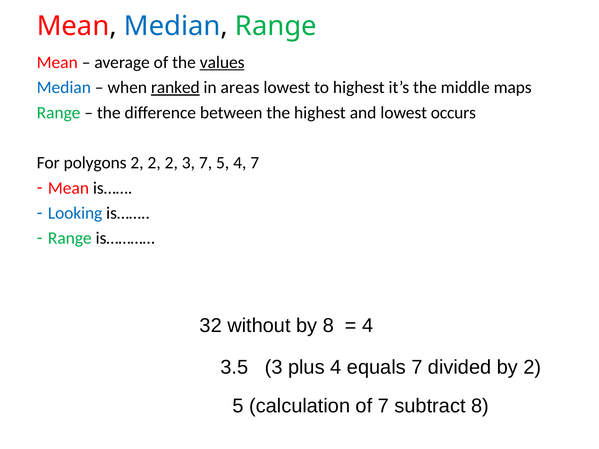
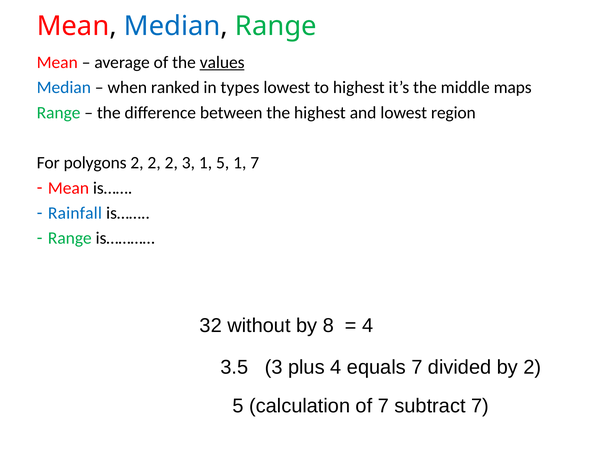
ranked underline: present -> none (175, 88)
areas: areas -> types (240, 88)
occurs: occurs -> region (453, 113)
3 7: 7 -> 1 (206, 163)
5 4: 4 -> 1 (240, 163)
Looking: Looking -> Rainfall (75, 213)
subtract 8: 8 -> 7 (480, 406)
